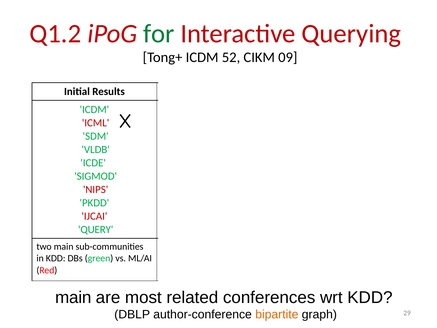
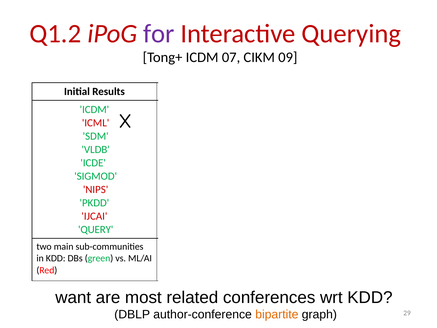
for colour: green -> purple (159, 34)
52: 52 -> 07 (231, 57)
main: main -> want (73, 297)
